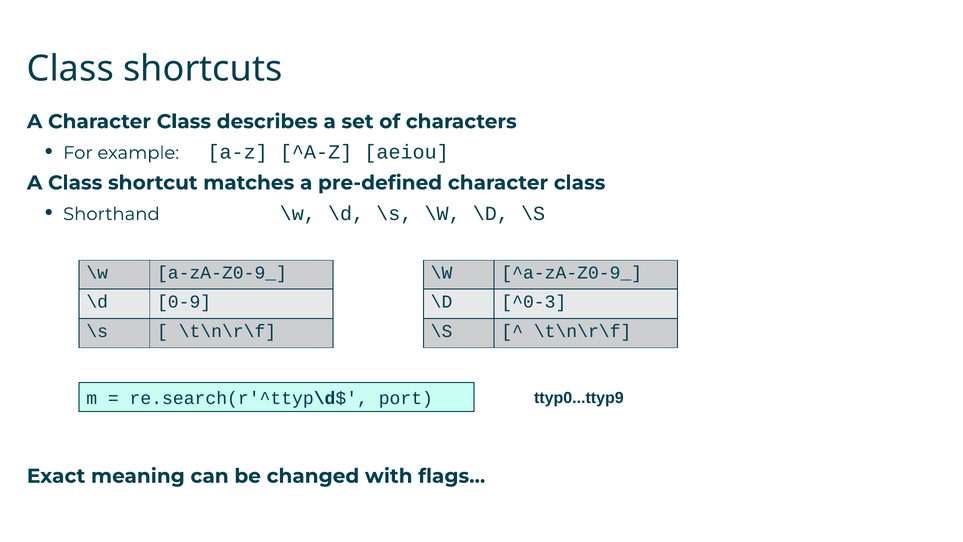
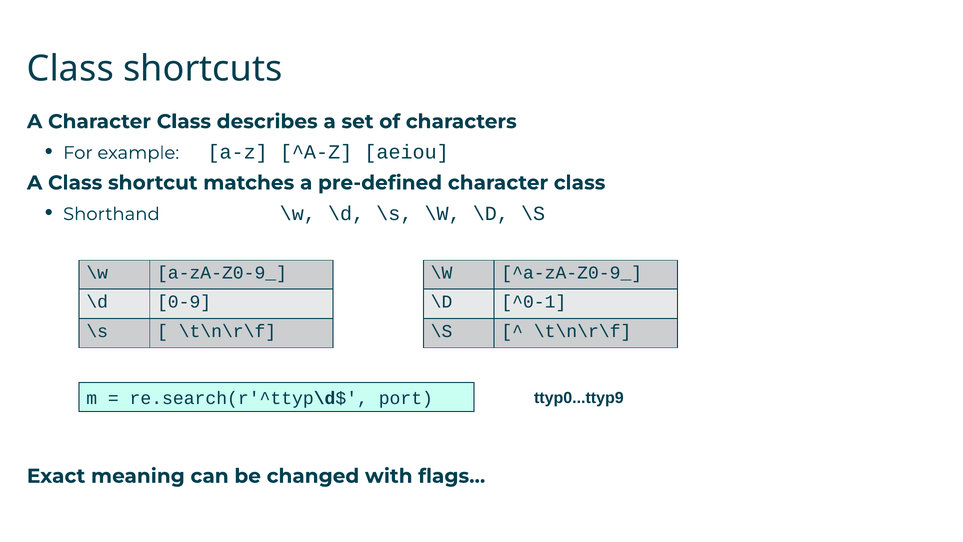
^0-3: ^0-3 -> ^0-1 (534, 302)
